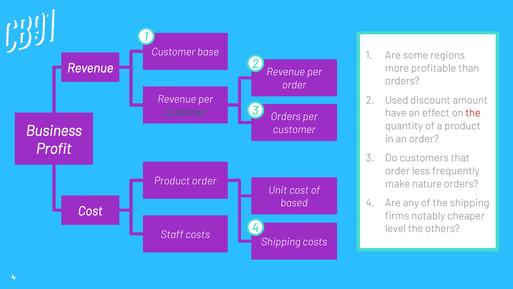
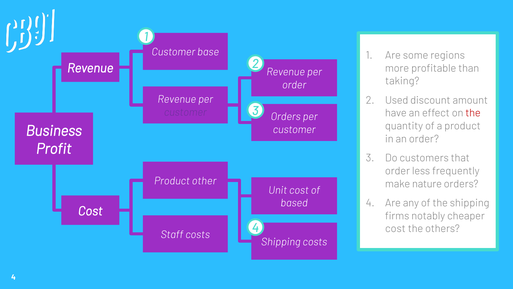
orders: orders -> taking (402, 81)
customer colour: green -> purple (185, 112)
Product order: order -> other (204, 181)
level: level -> cost (395, 228)
